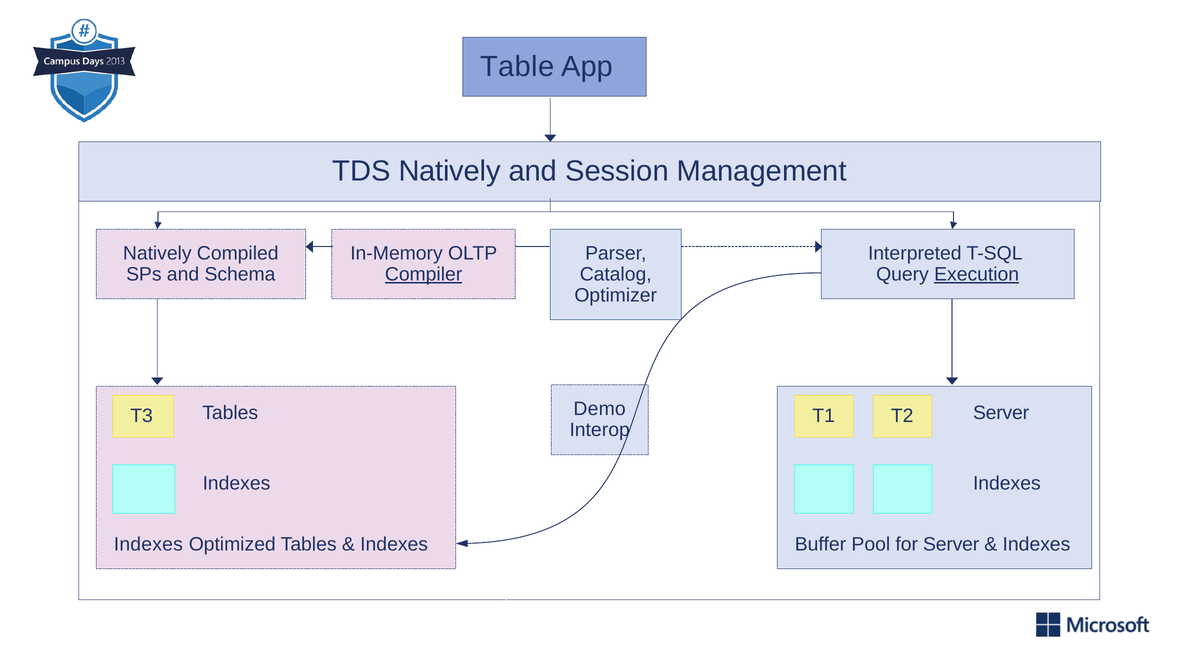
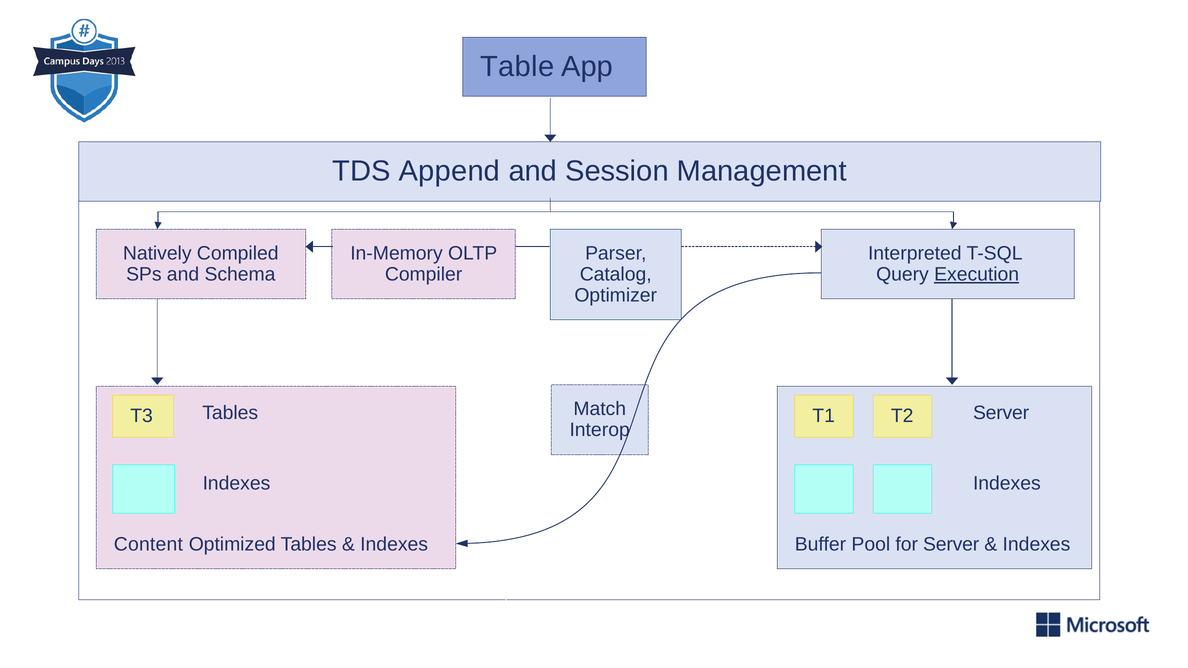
TDS Natively: Natively -> Append (449, 171)
Compiler underline: present -> none (424, 274)
Demo: Demo -> Match (600, 409)
Indexes: Indexes -> Content (148, 544)
